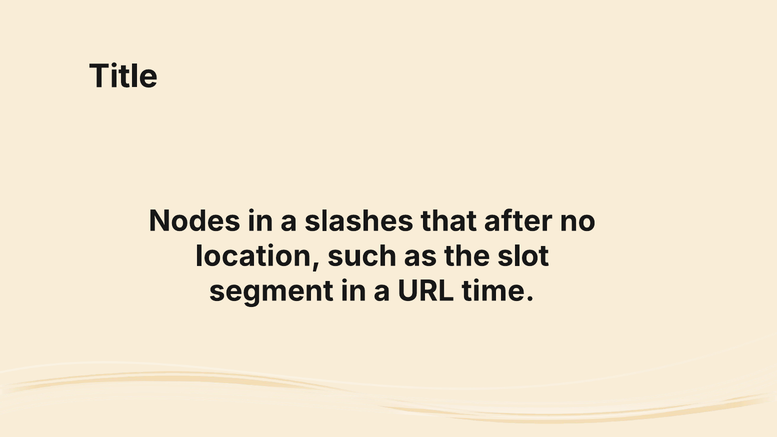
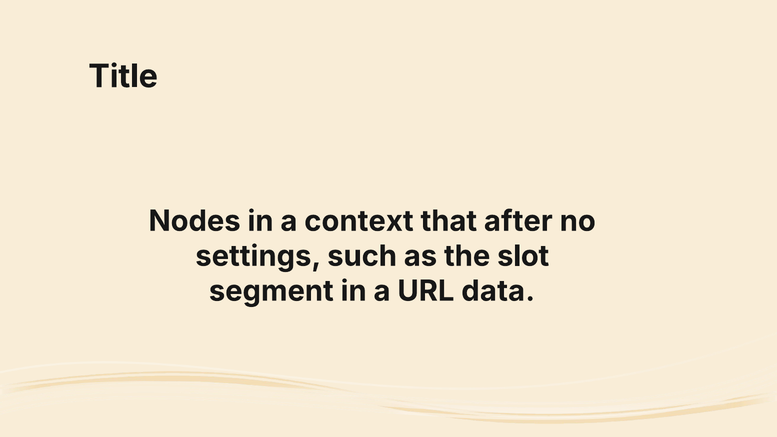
slashes: slashes -> context (359, 221)
location: location -> settings (258, 256)
time: time -> data (498, 291)
